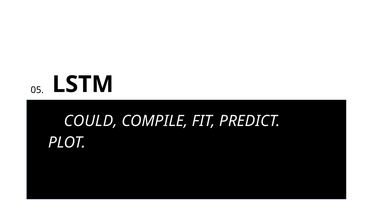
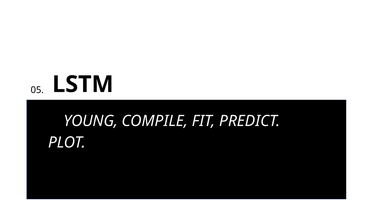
COULD: COULD -> YOUNG (91, 121)
